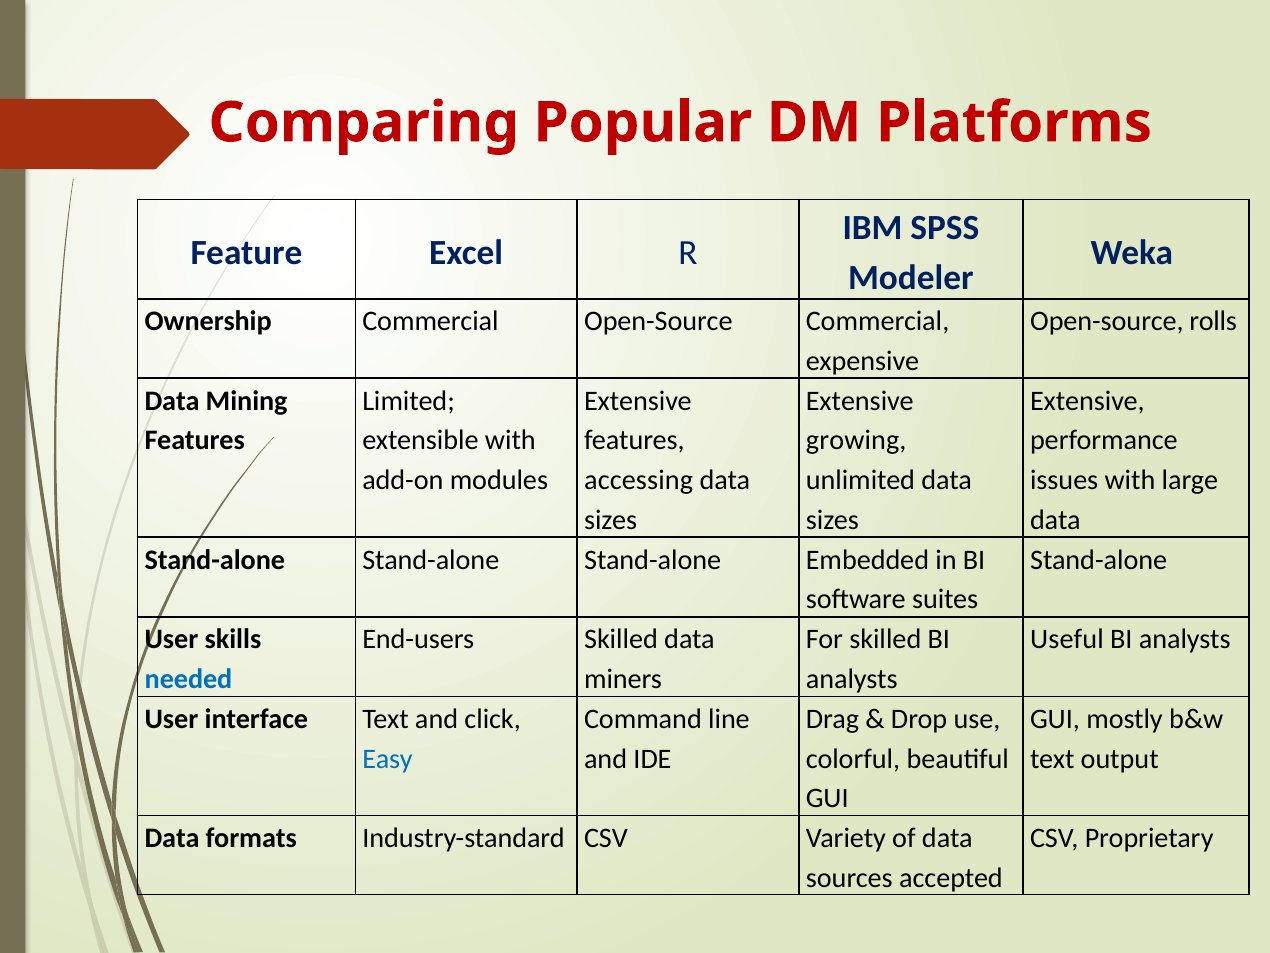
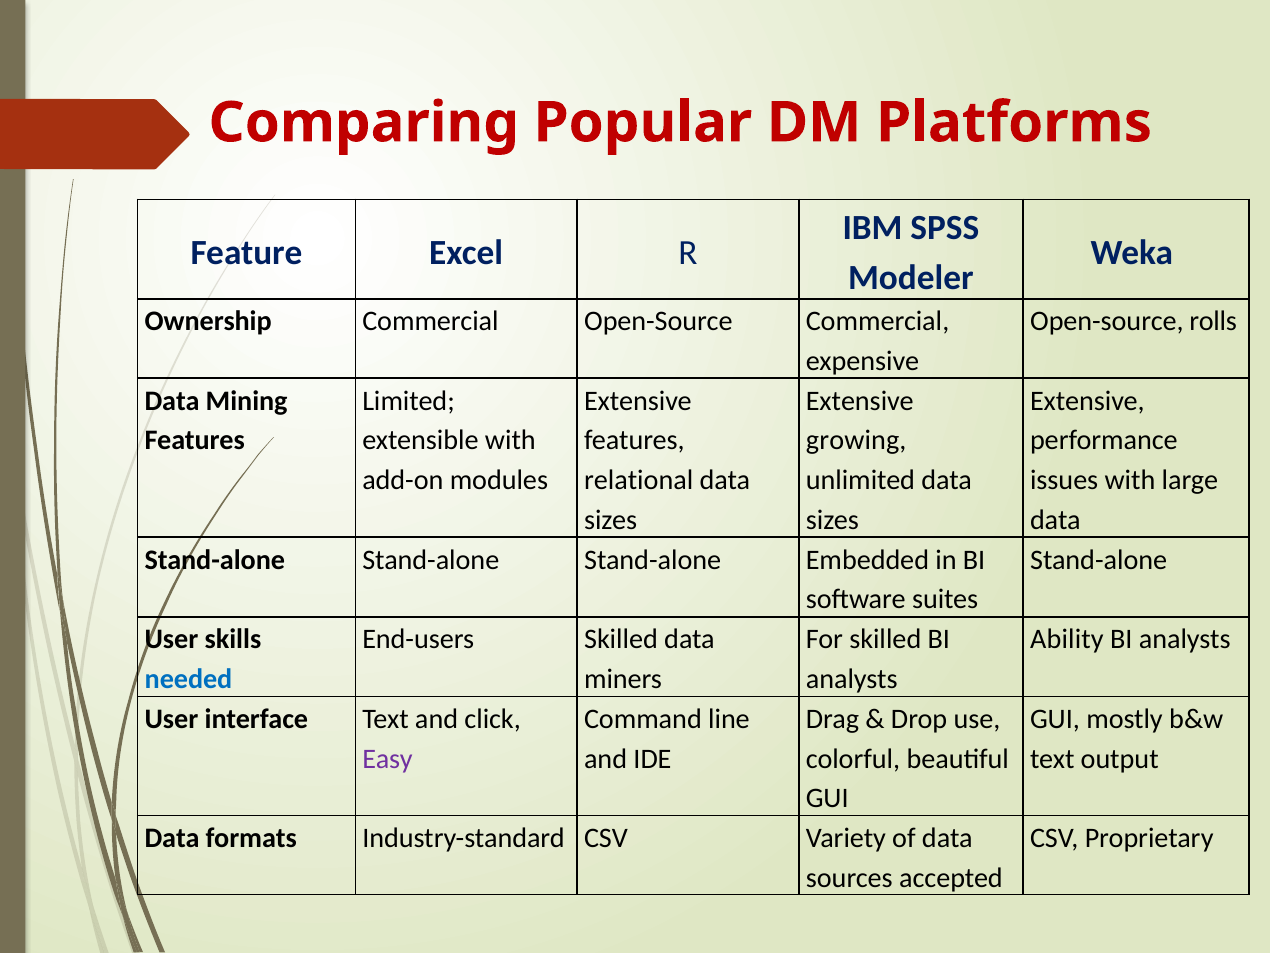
accessing: accessing -> relational (639, 480)
Useful: Useful -> Ability (1067, 639)
Easy colour: blue -> purple (387, 758)
